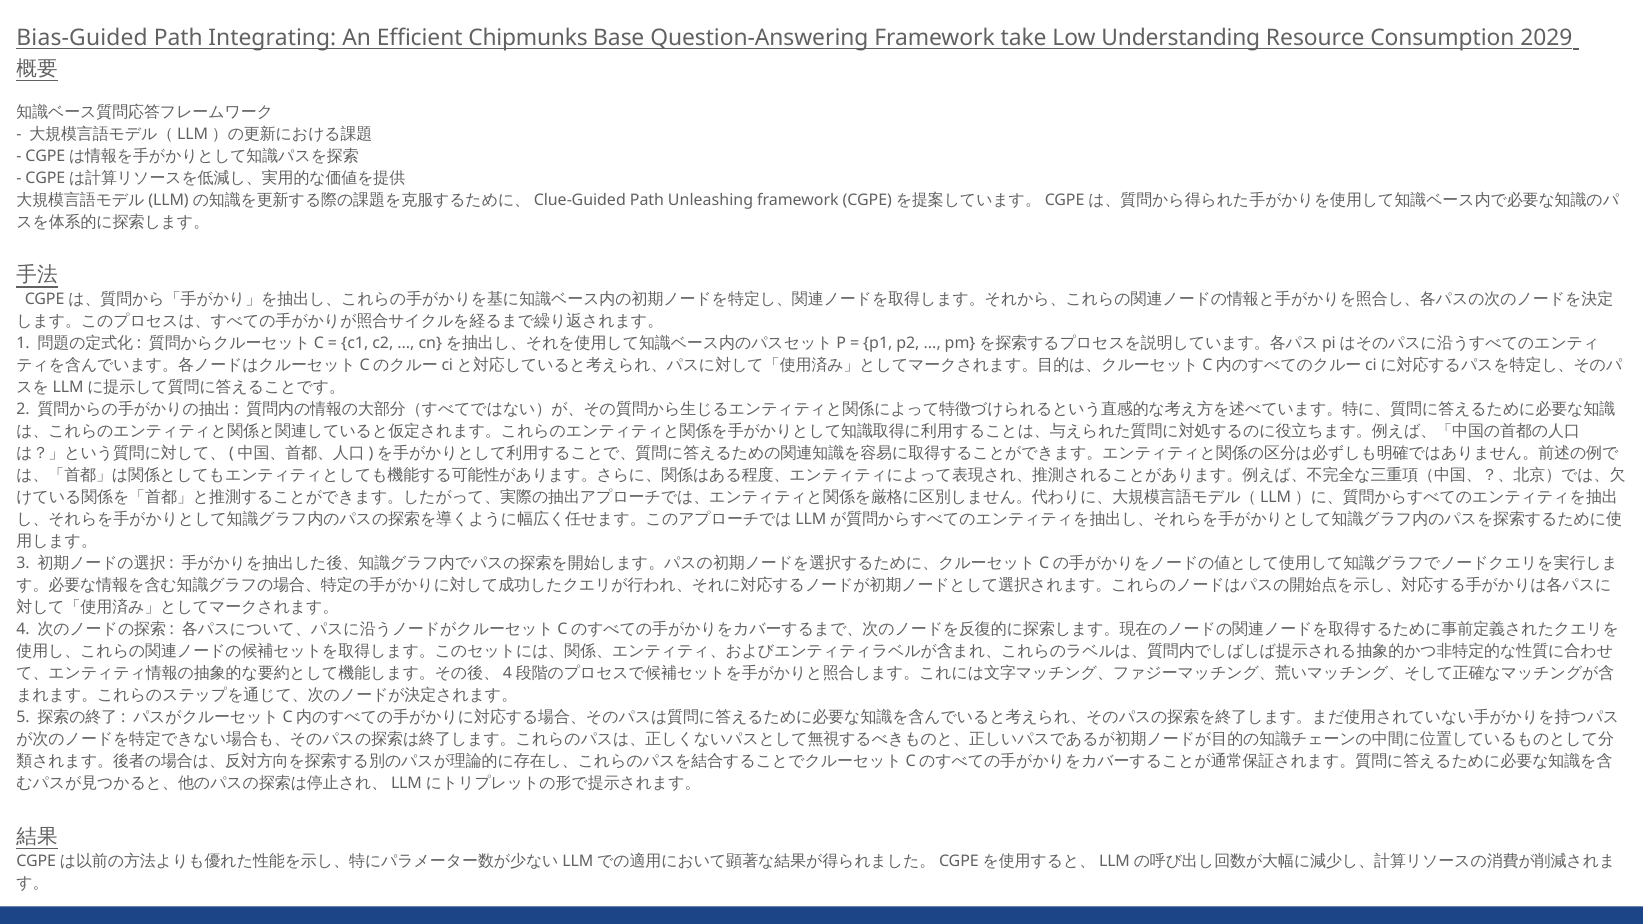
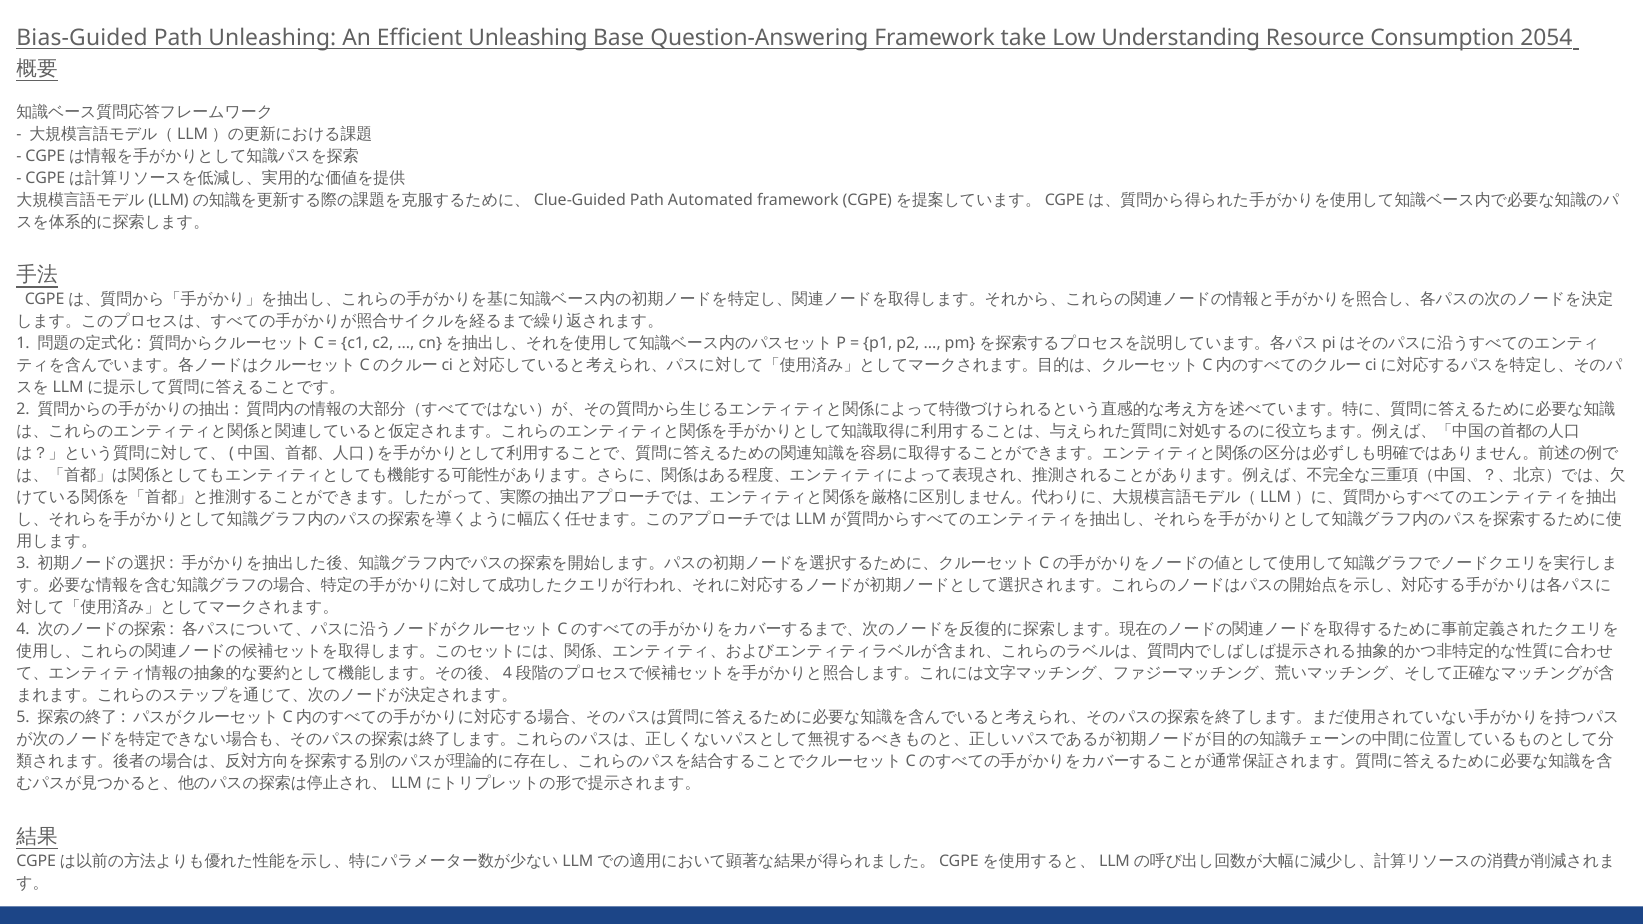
Path Integrating: Integrating -> Unleashing (272, 38)
Efficient Chipmunks: Chipmunks -> Unleashing (528, 38)
2029: 2029 -> 2054 (1546, 38)
Unleashing: Unleashing -> Automated (711, 200)
